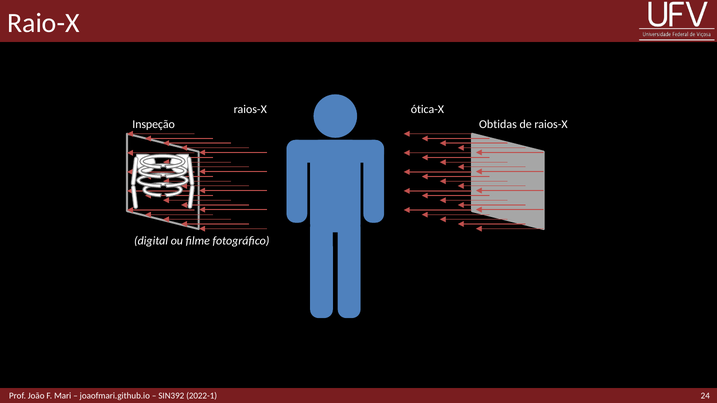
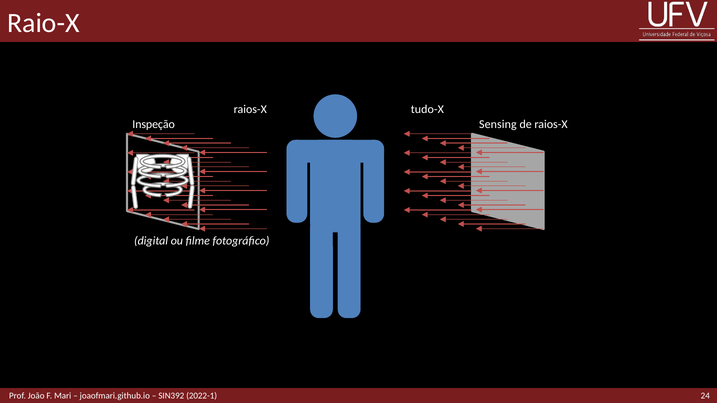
ótica-X: ótica-X -> tudo-X (427, 109)
Obtidas: Obtidas -> Sensing (498, 124)
